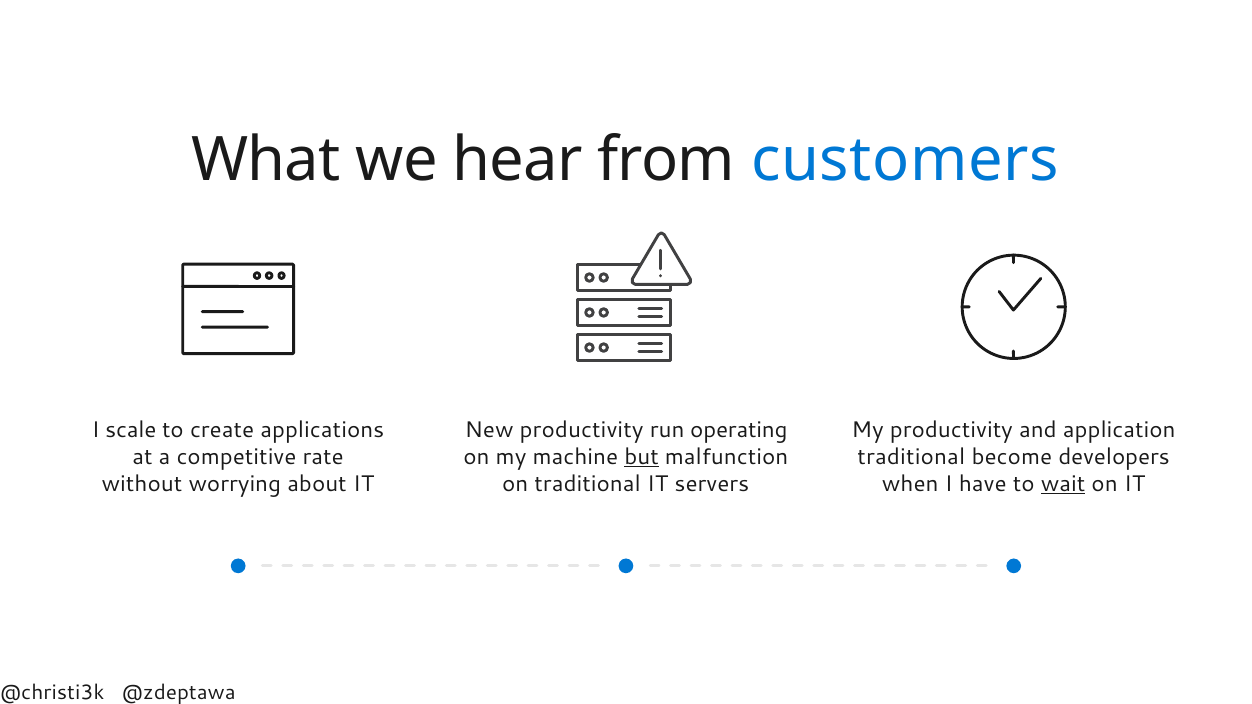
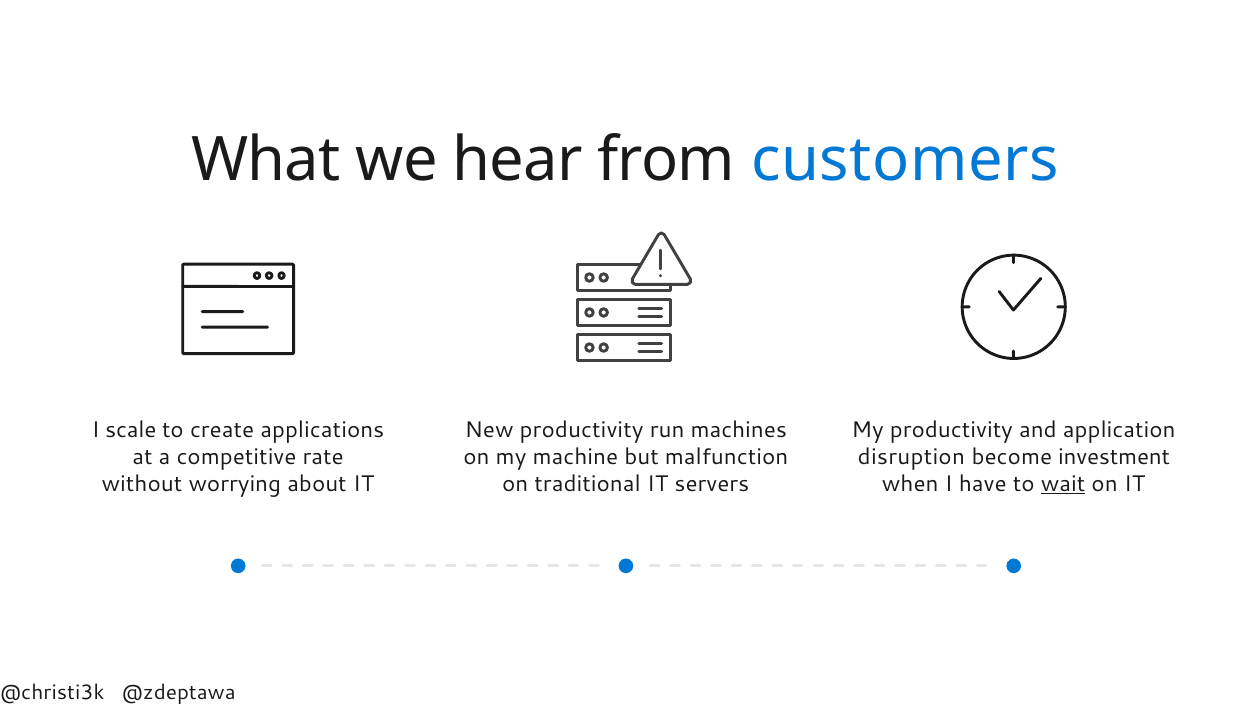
operating: operating -> machines (739, 430)
but underline: present -> none (642, 457)
traditional: traditional -> disruption (911, 457)
developers: developers -> investment (1114, 457)
